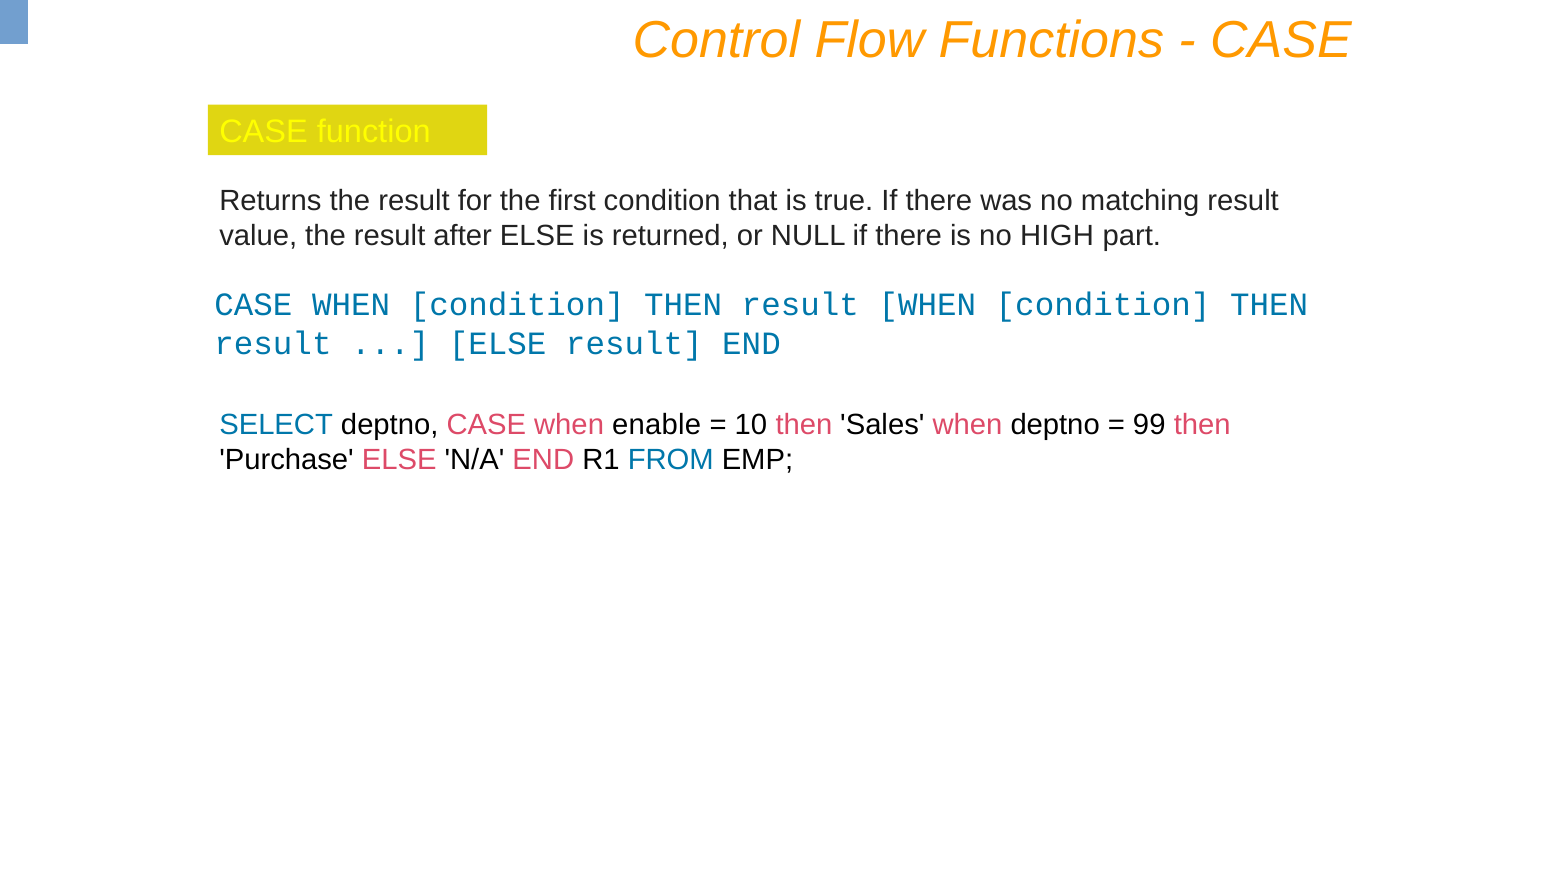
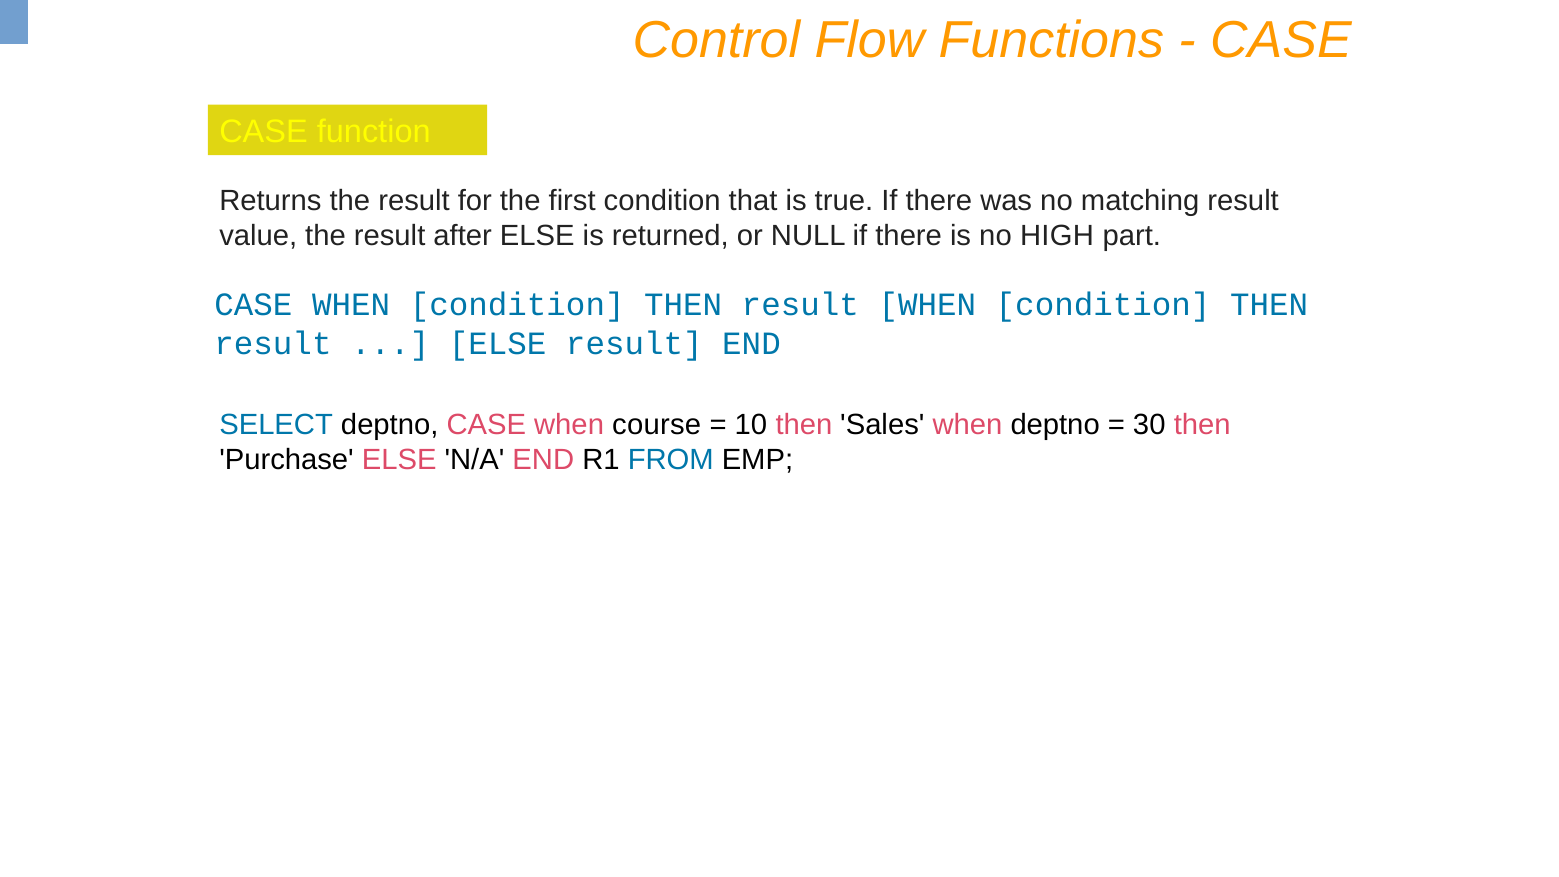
enable: enable -> course (657, 425)
99: 99 -> 30 (1149, 425)
